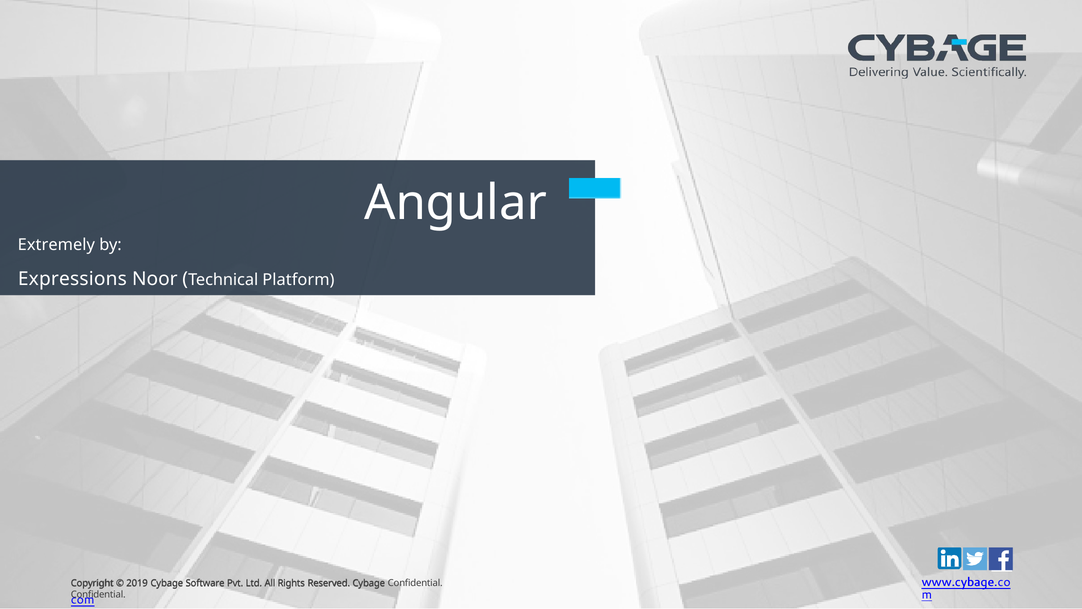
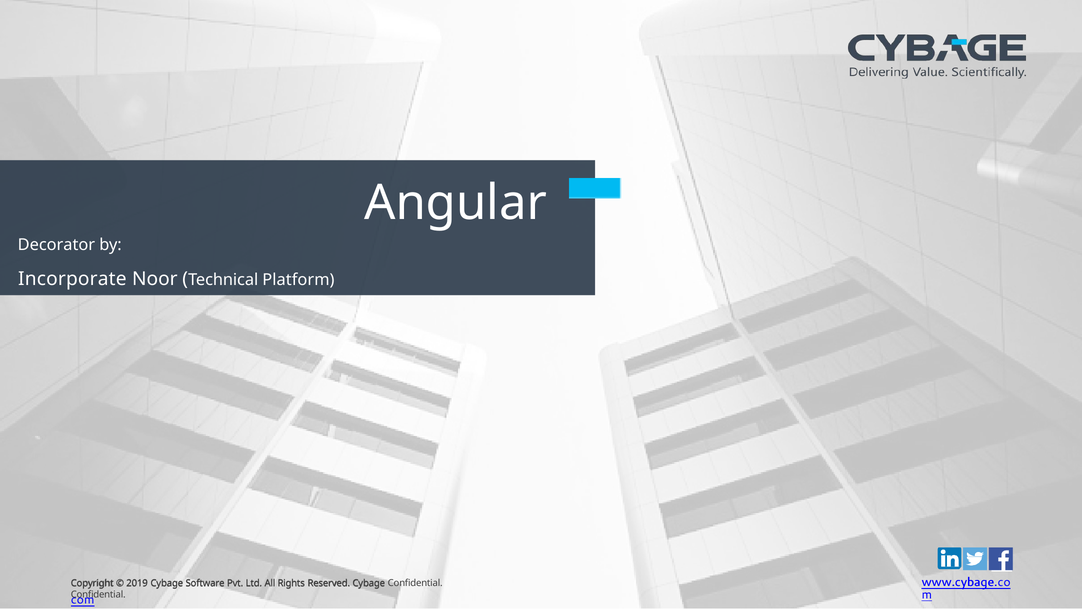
Extremely: Extremely -> Decorator (56, 245)
Expressions: Expressions -> Incorporate (72, 279)
